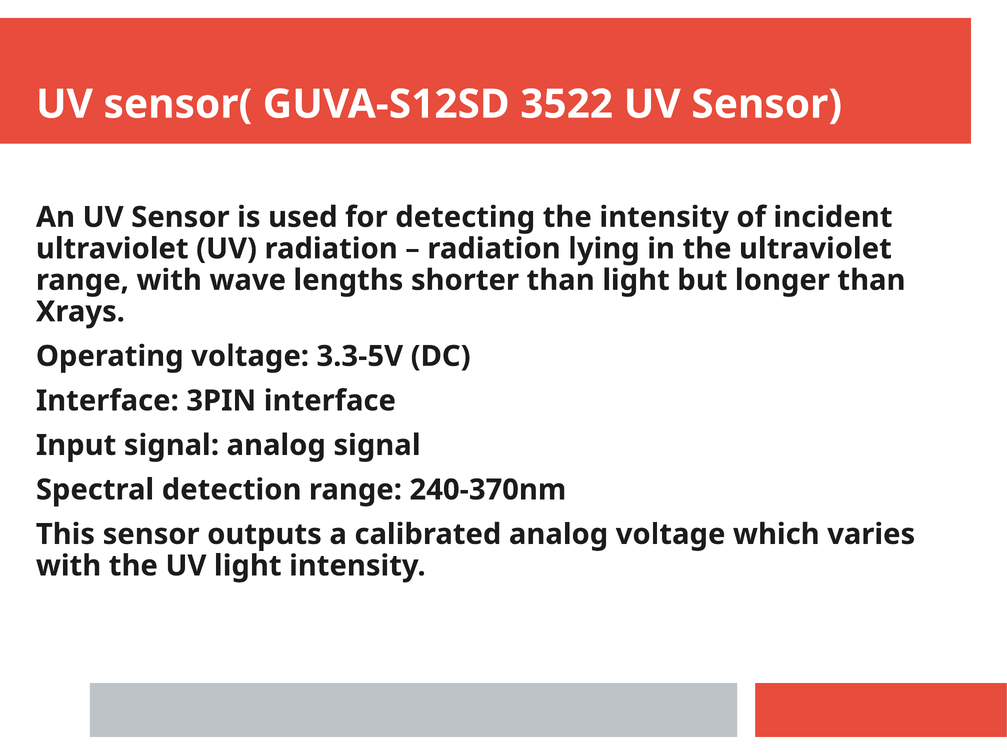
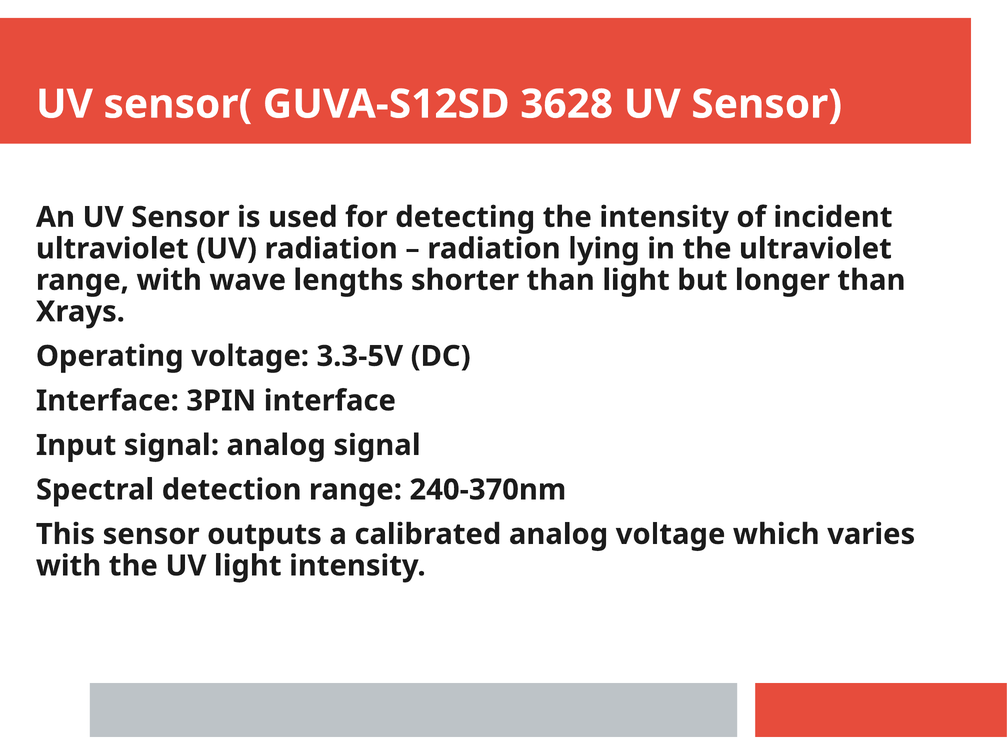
3522: 3522 -> 3628 (567, 104)
